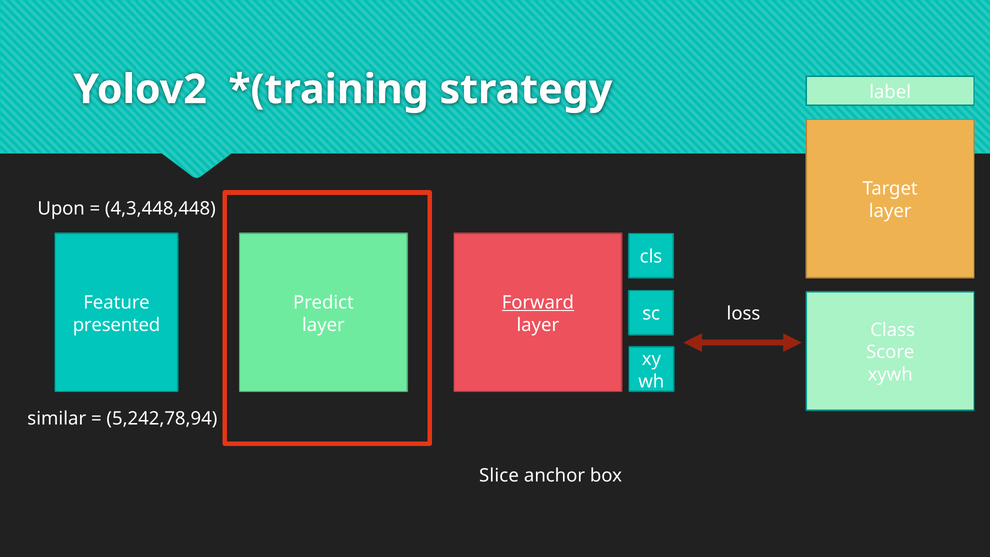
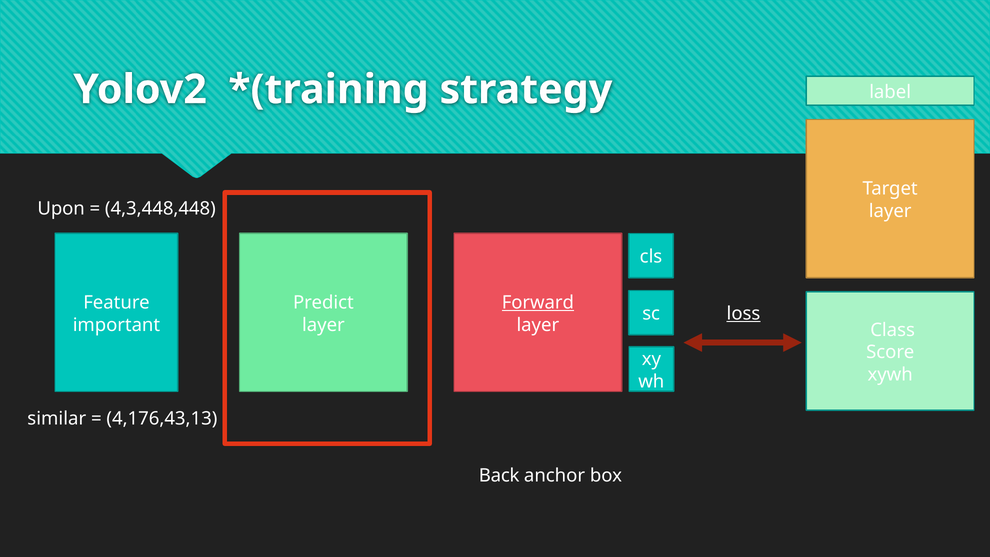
loss underline: none -> present (743, 314)
presented: presented -> important (116, 325)
5,242,78,94: 5,242,78,94 -> 4,176,43,13 (162, 419)
Slice: Slice -> Back (499, 476)
